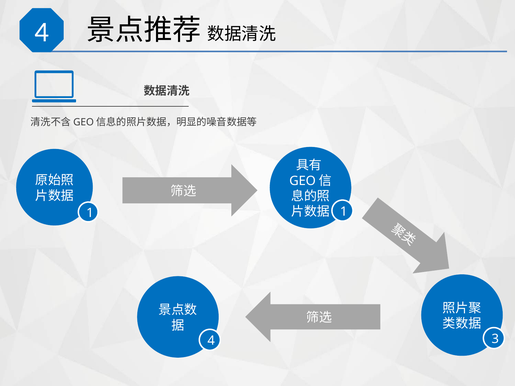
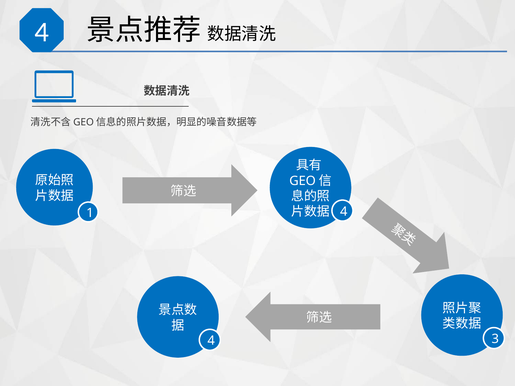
1: 1 -> 4 (344, 212)
